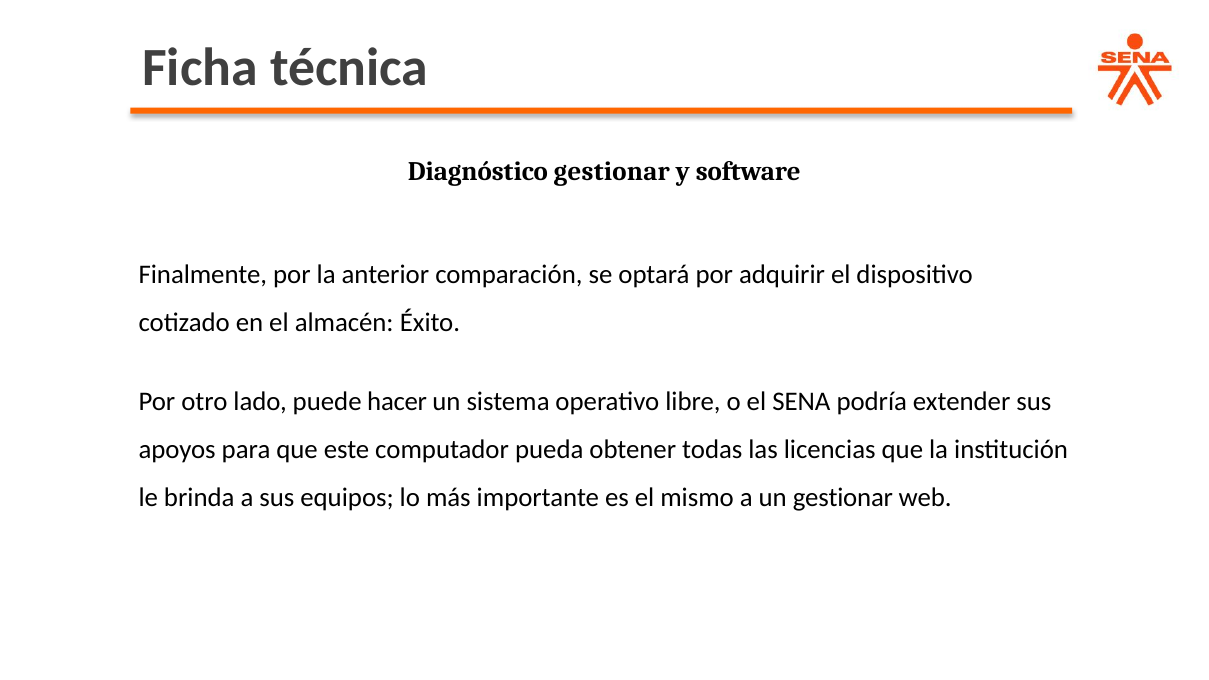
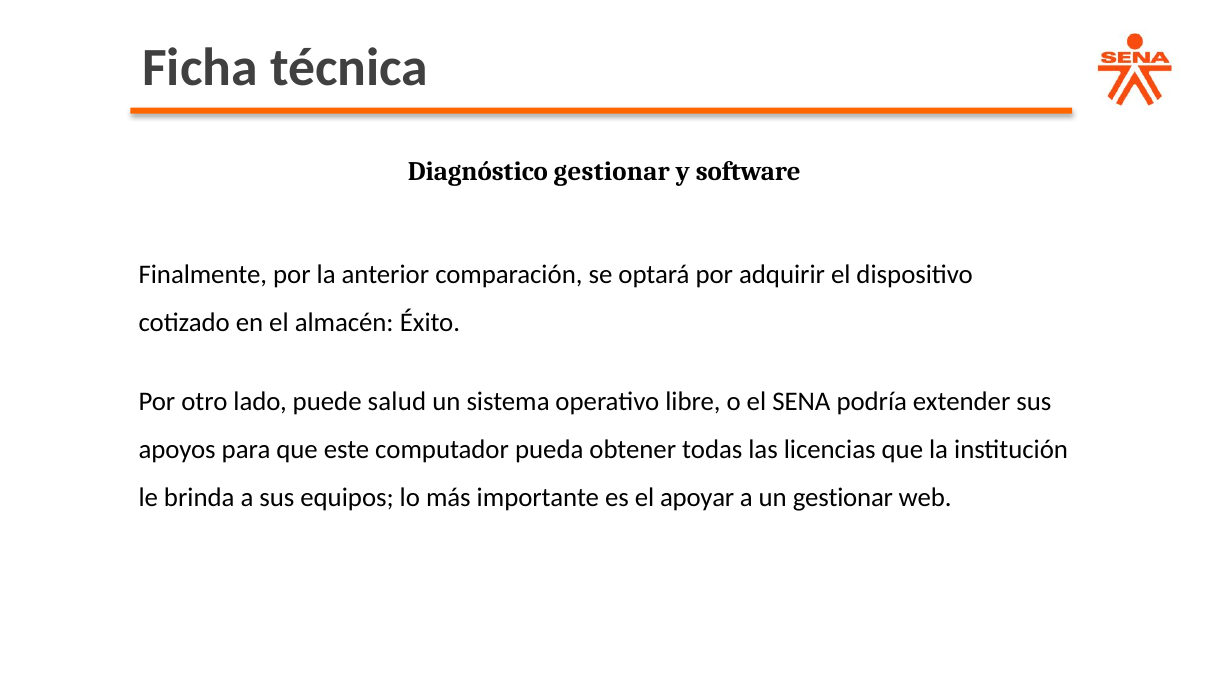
hacer: hacer -> salud (397, 402)
mismo: mismo -> apoyar (697, 498)
